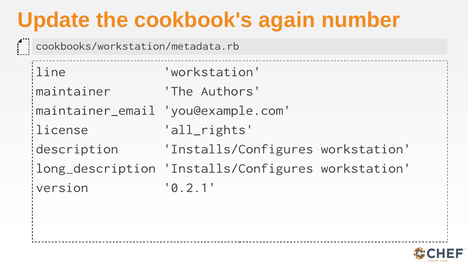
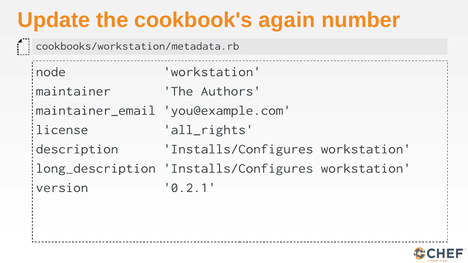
line: line -> node (51, 72)
